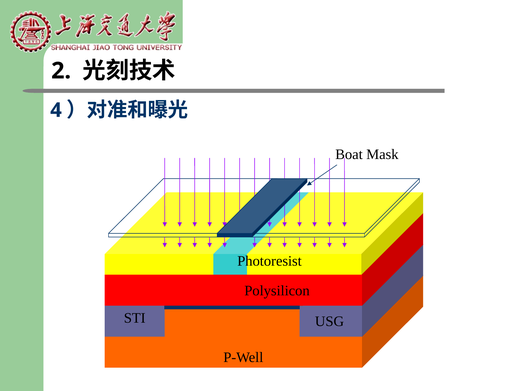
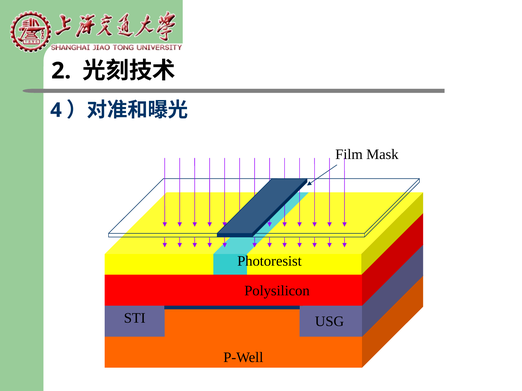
Boat: Boat -> Film (349, 155)
